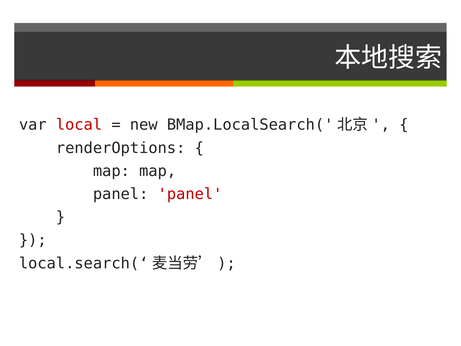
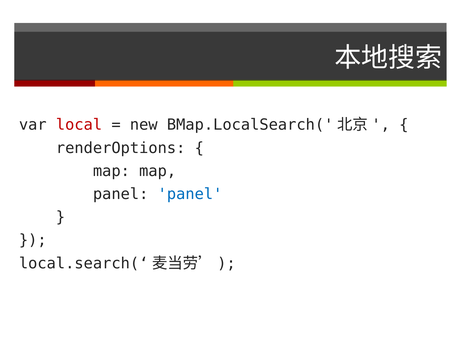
panel colour: red -> blue (190, 194)
